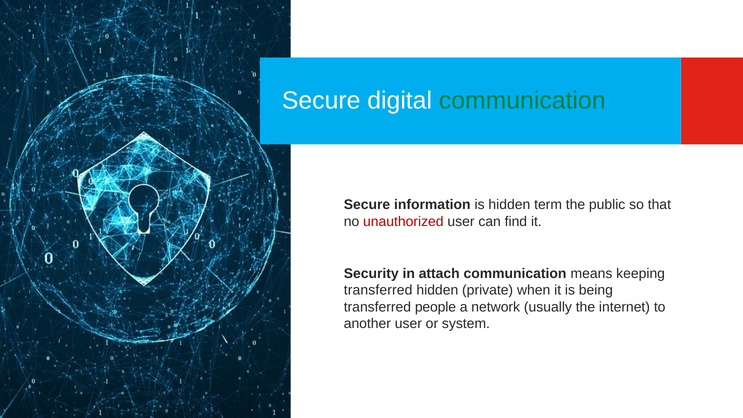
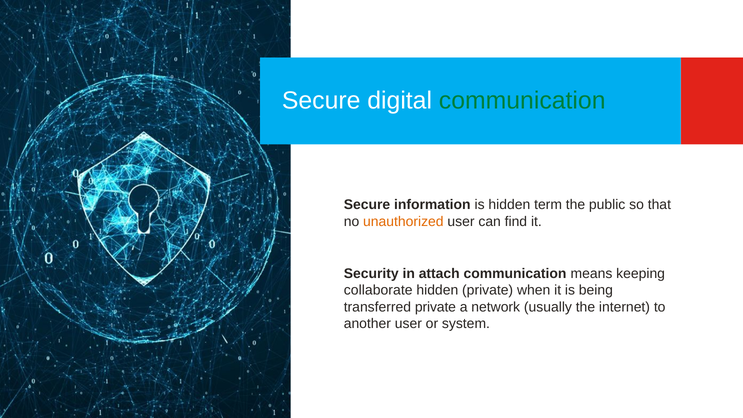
unauthorized colour: red -> orange (403, 222)
transferred: transferred -> collaborate (378, 290)
transferred people: people -> private (435, 307)
